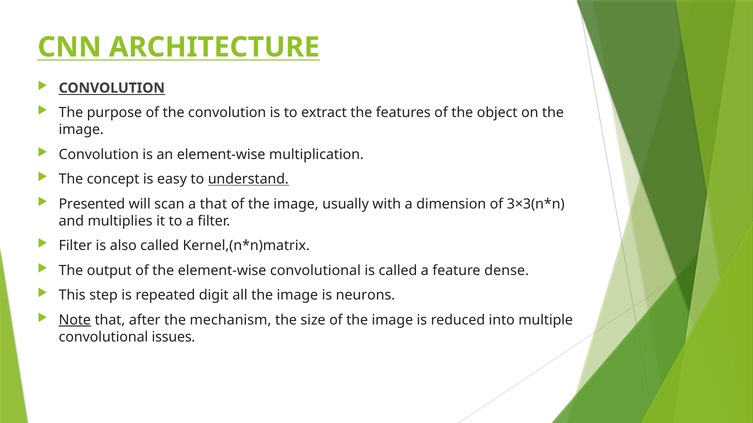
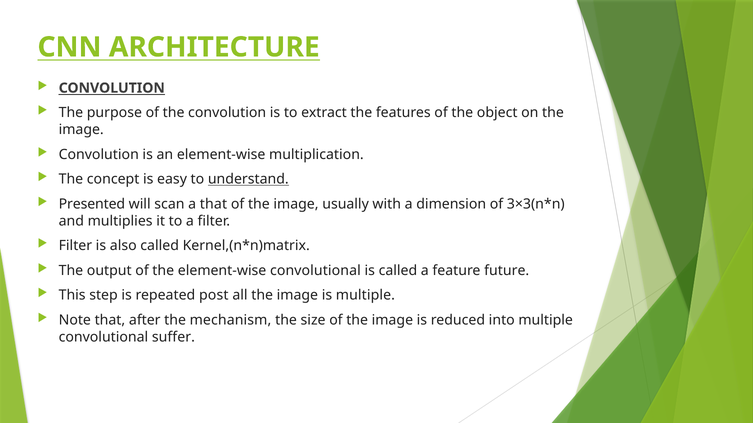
dense: dense -> future (507, 271)
digit: digit -> post (214, 296)
is neurons: neurons -> multiple (365, 296)
Note underline: present -> none (75, 320)
issues: issues -> suffer (173, 337)
